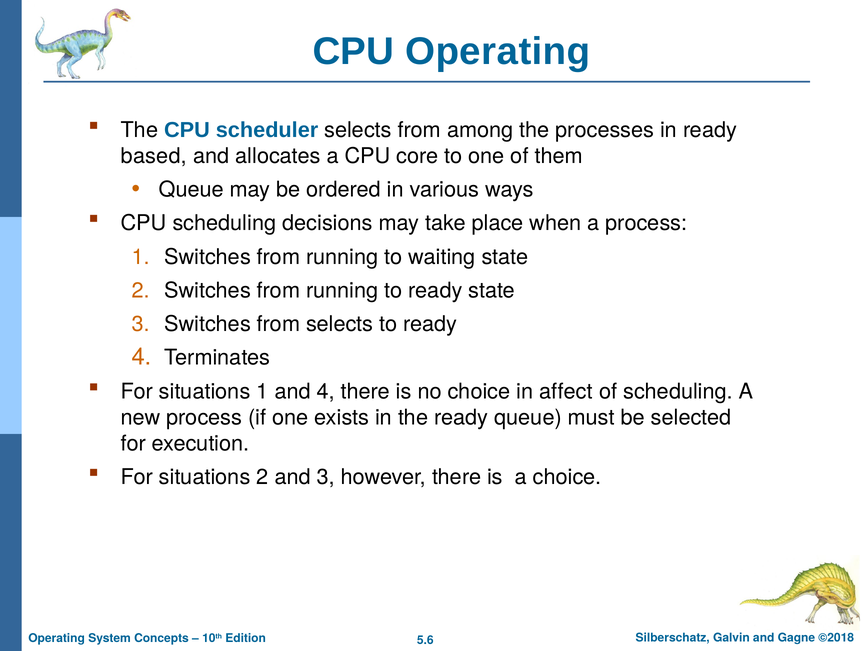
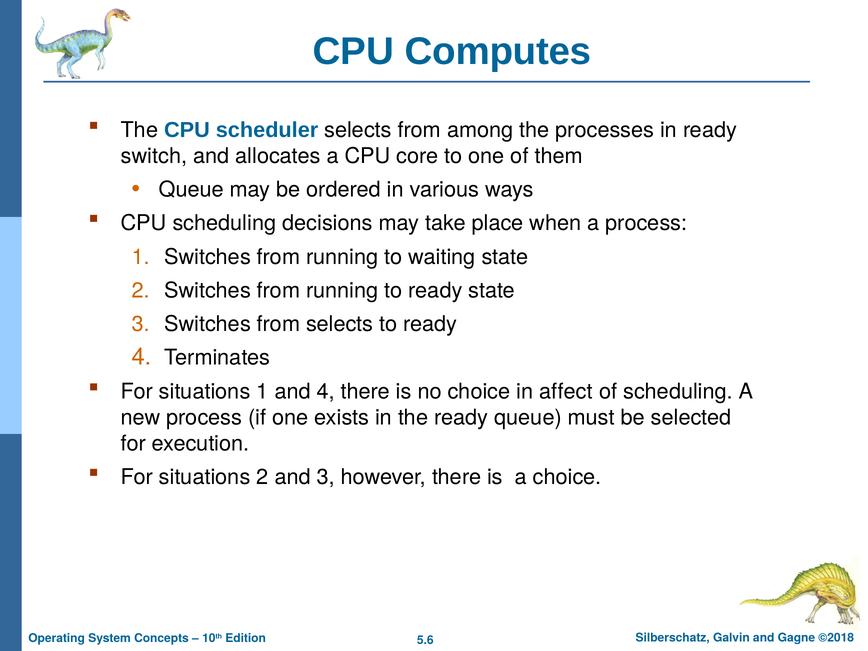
CPU Operating: Operating -> Computes (498, 52)
based: based -> switch (154, 156)
